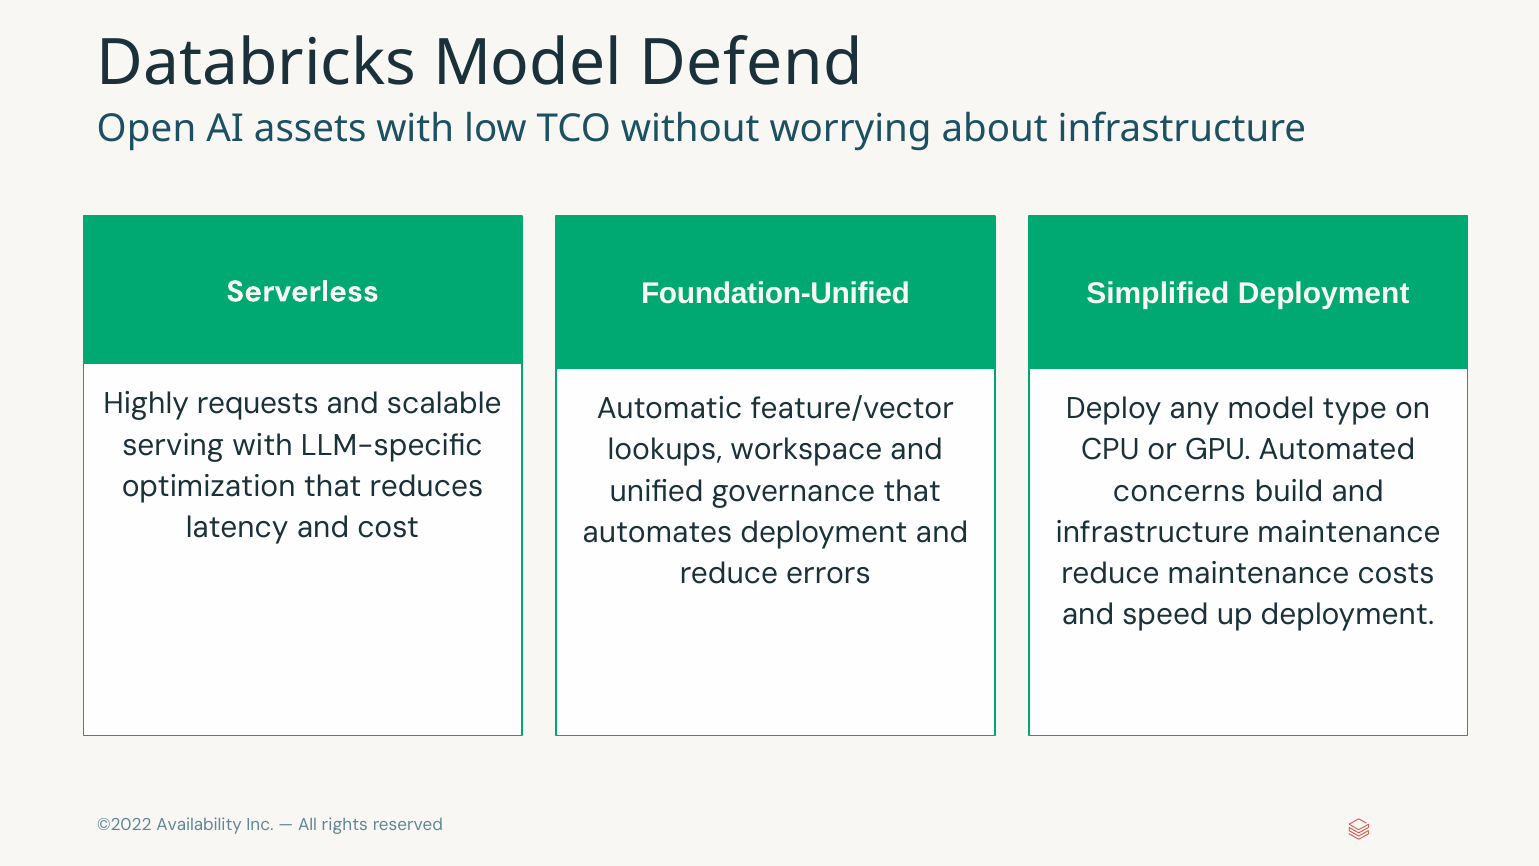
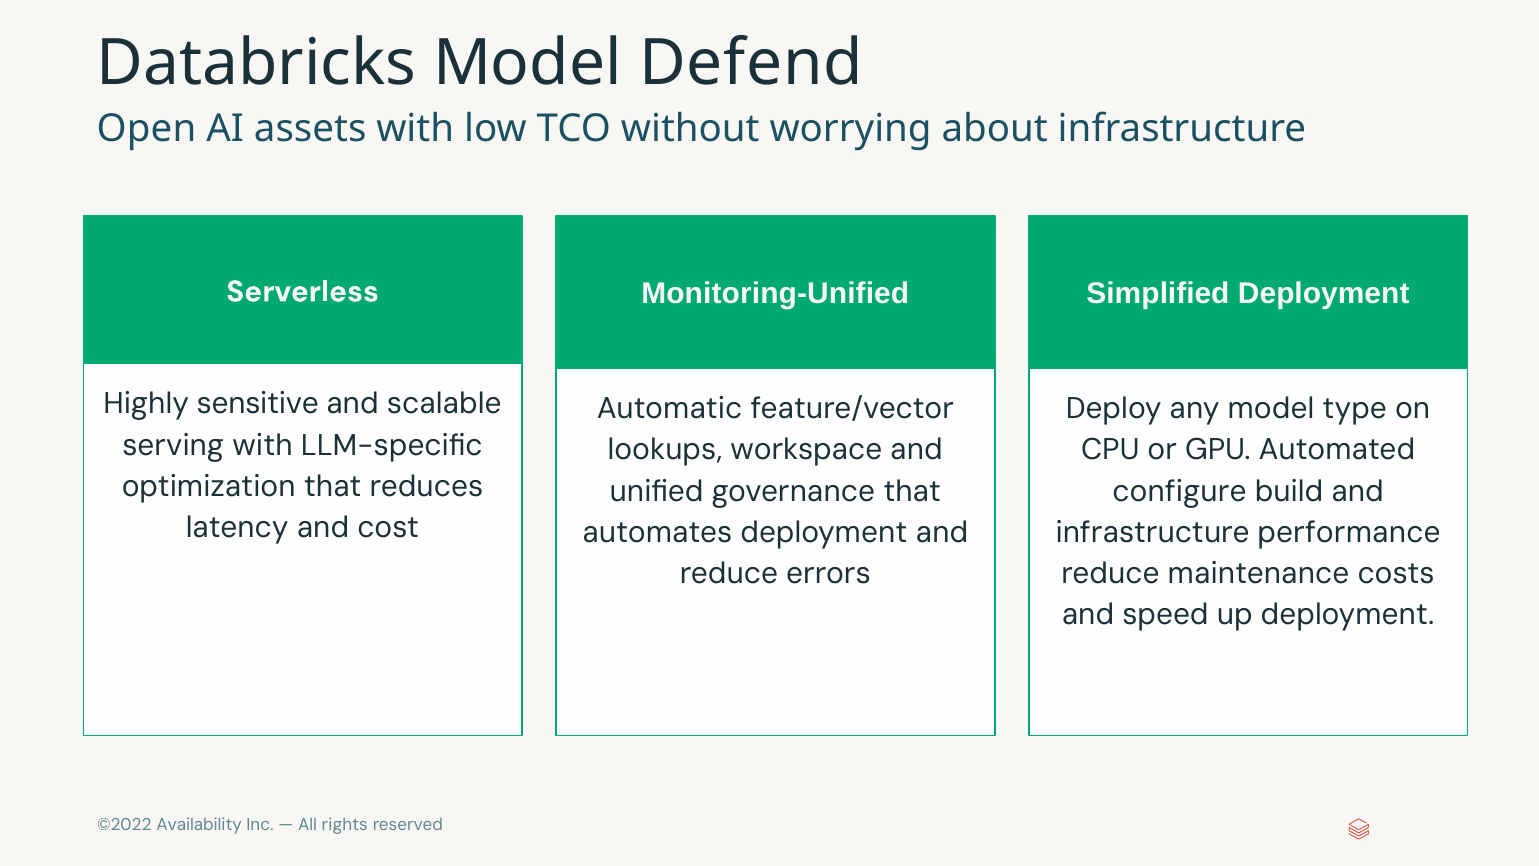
Foundation-Unified: Foundation-Unified -> Monitoring-Unified (775, 294)
requests: requests -> sensitive (258, 404)
concerns: concerns -> configure (1179, 491)
infrastructure maintenance: maintenance -> performance (1349, 532)
